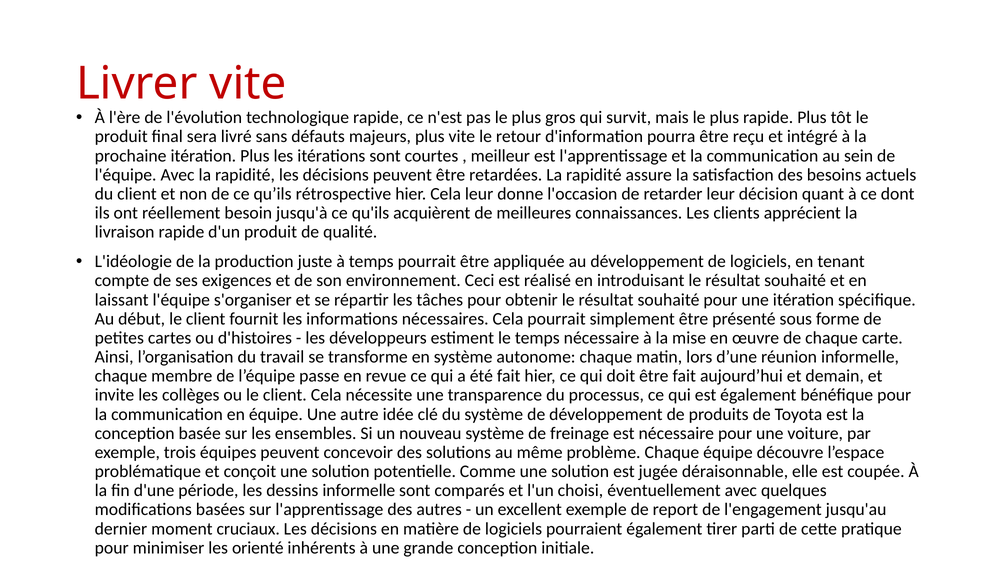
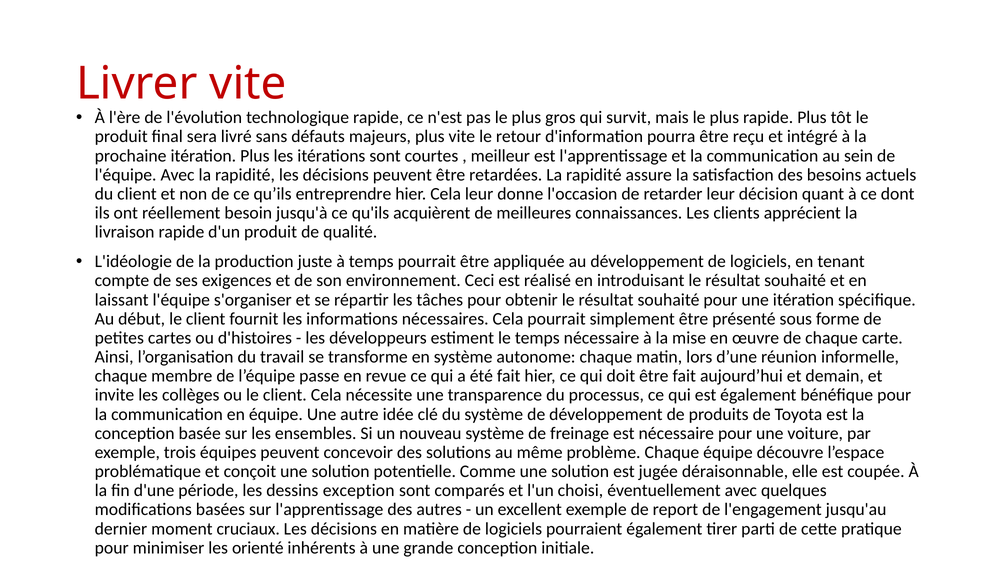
rétrospective: rétrospective -> entreprendre (343, 194)
dessins informelle: informelle -> exception (359, 490)
